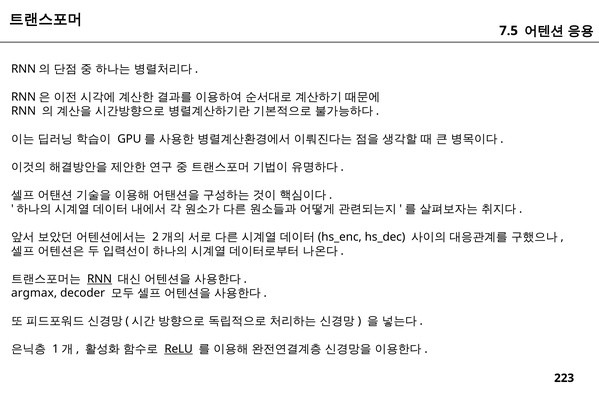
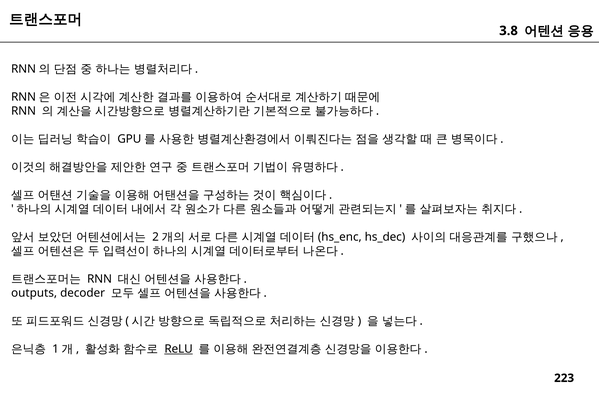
7.5: 7.5 -> 3.8 (509, 31)
RNN underline: present -> none (100, 279)
argmax: argmax -> outputs (34, 293)
